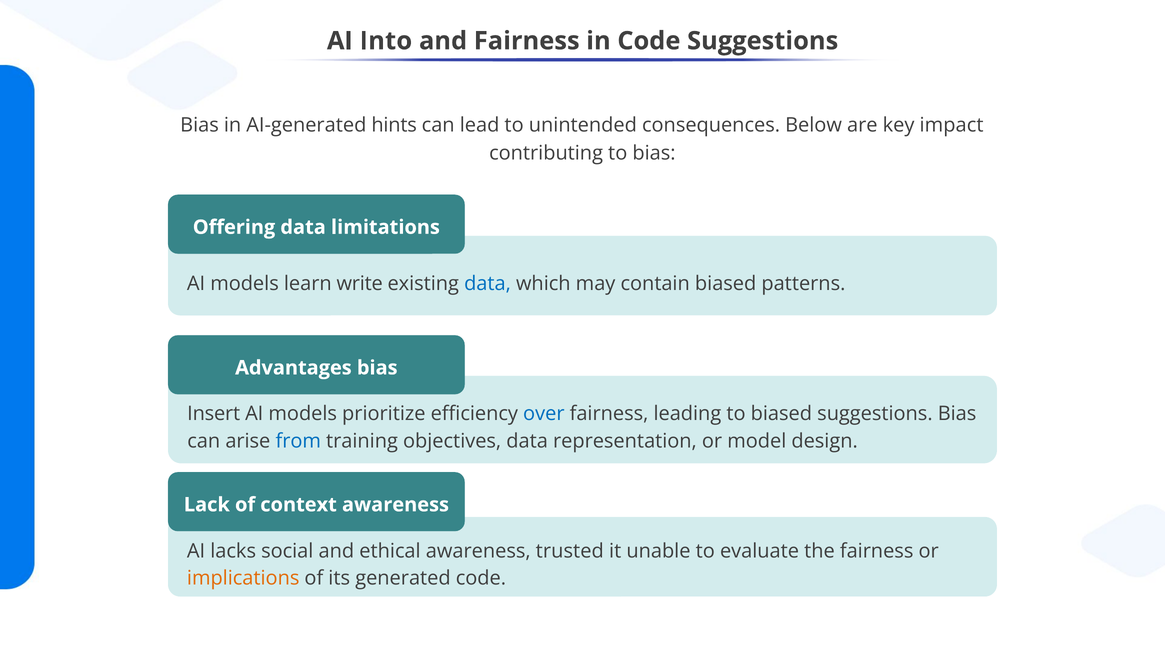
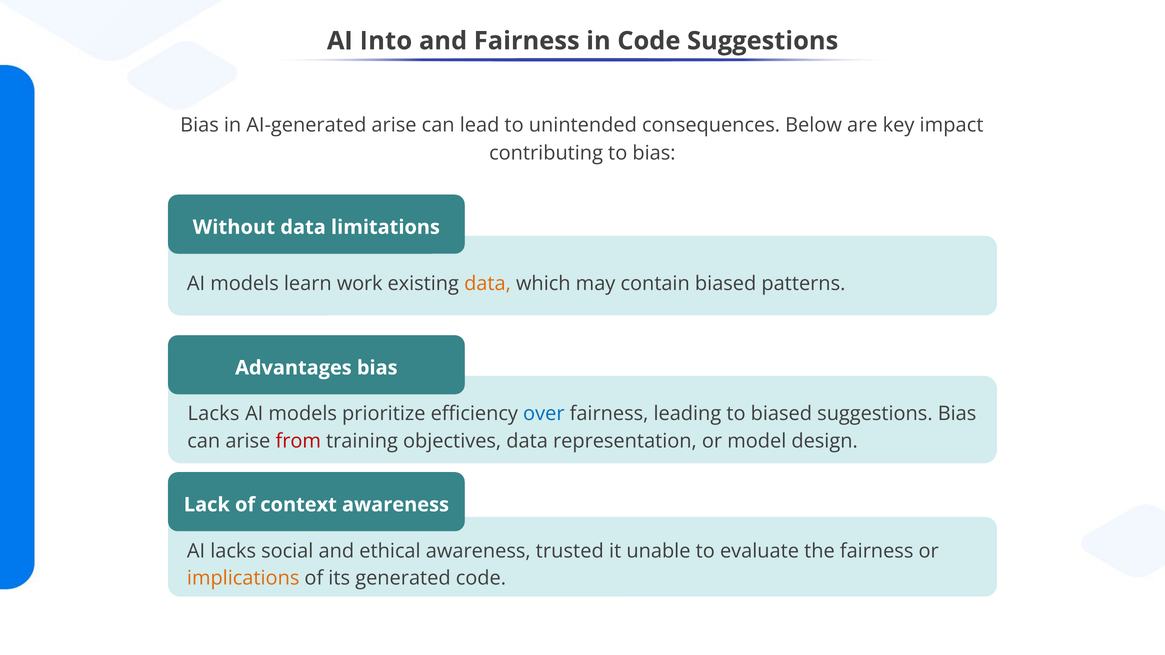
AI-generated hints: hints -> arise (394, 125)
Offering: Offering -> Without (234, 227)
write: write -> work (360, 284)
data colour: blue -> orange (488, 284)
Insert: Insert -> Lacks (214, 414)
from colour: blue -> red (298, 441)
